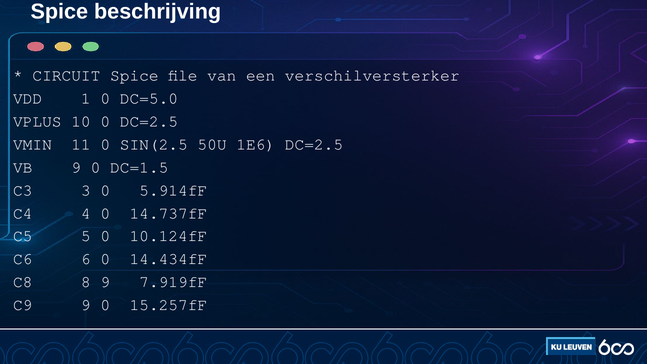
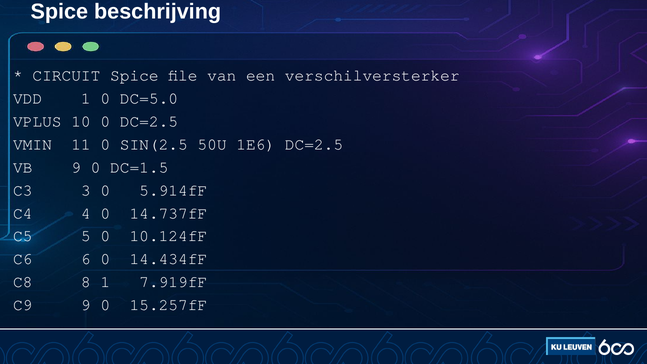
8 9: 9 -> 1 (105, 282)
